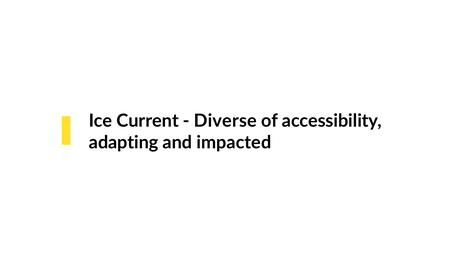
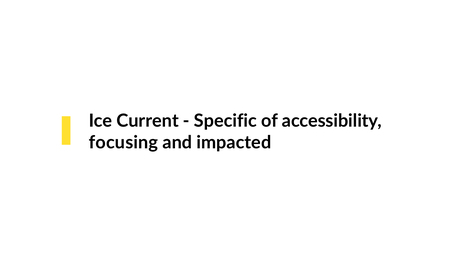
Diverse: Diverse -> Specific (225, 121)
adapting: adapting -> focusing (124, 143)
